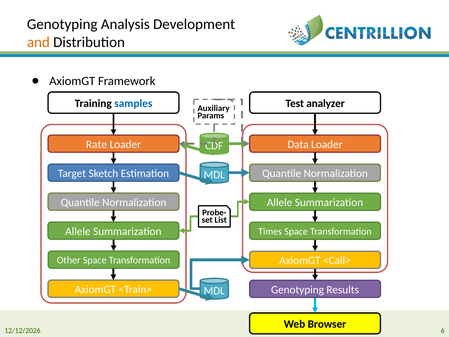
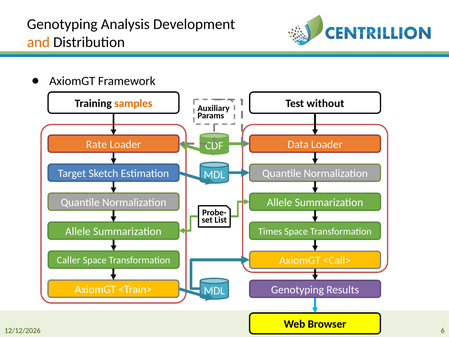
samples colour: blue -> orange (133, 103)
analyzer: analyzer -> without (325, 103)
Other: Other -> Caller (69, 260)
